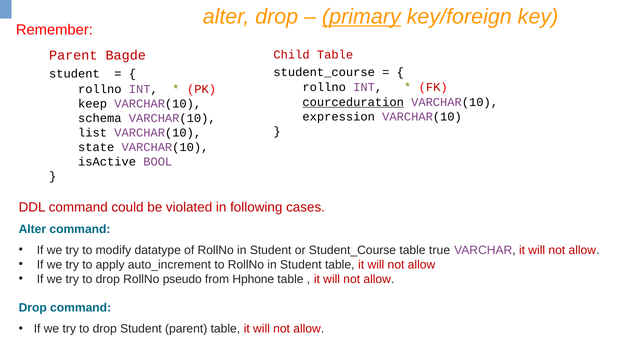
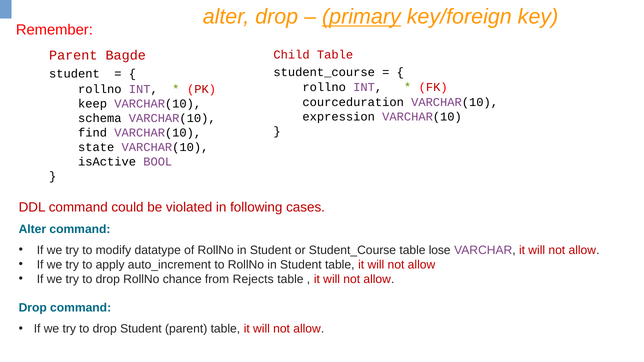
courceduration underline: present -> none (353, 102)
list: list -> find (93, 133)
true: true -> lose (440, 250)
pseudo: pseudo -> chance (182, 279)
Hphone: Hphone -> Rejects (253, 279)
